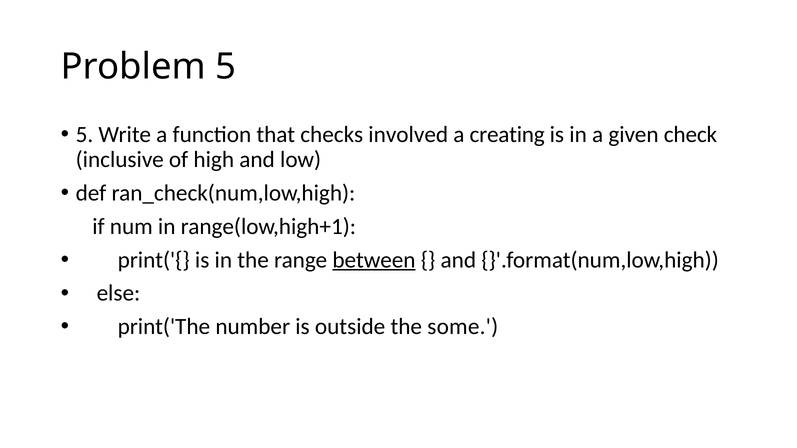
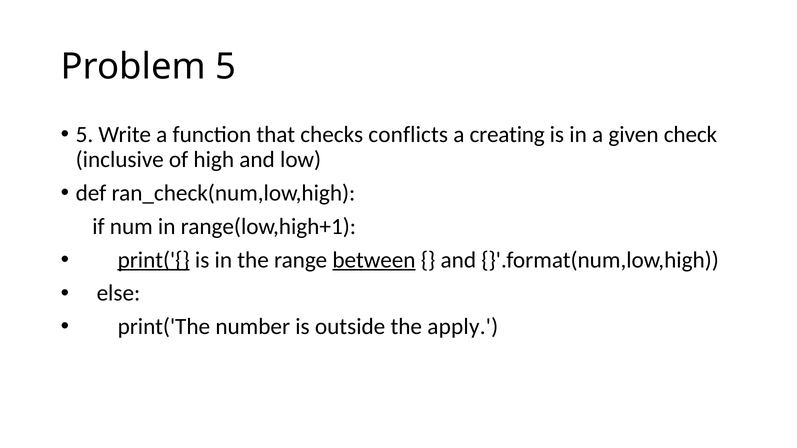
involved: involved -> conflicts (408, 135)
print('{ underline: none -> present (154, 260)
some: some -> apply (463, 327)
